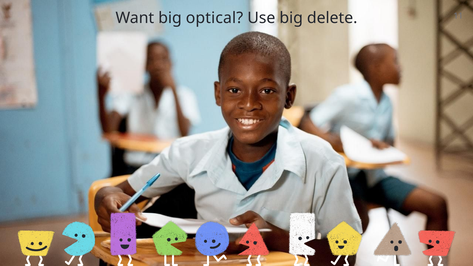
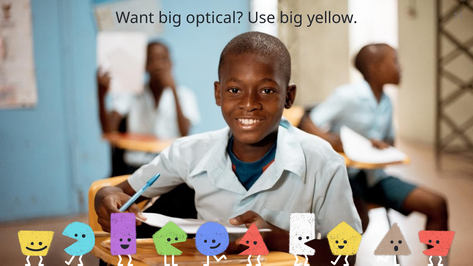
delete: delete -> yellow (332, 18)
